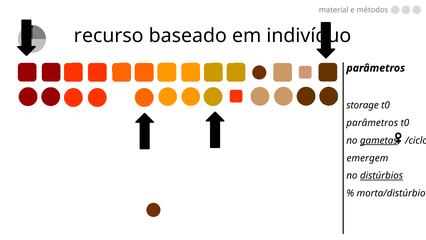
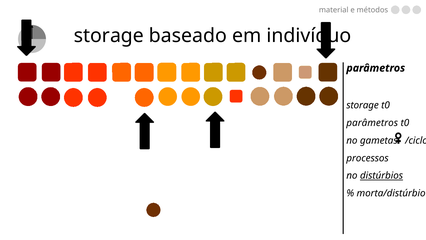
recurso: recurso -> storage (109, 36)
gametas underline: present -> none (379, 140)
emergem: emergem -> processos (368, 158)
